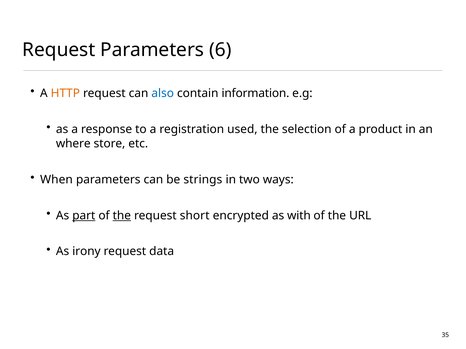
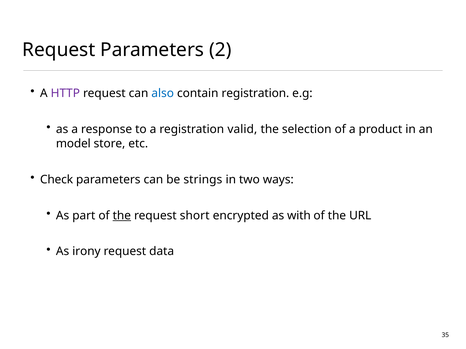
6: 6 -> 2 (220, 50)
HTTP colour: orange -> purple (65, 93)
contain information: information -> registration (255, 93)
used: used -> valid (242, 130)
where: where -> model (73, 144)
When: When -> Check (57, 180)
part underline: present -> none (84, 216)
